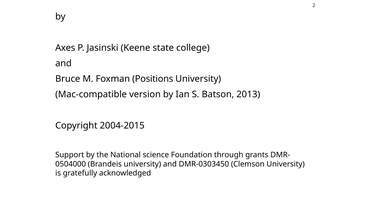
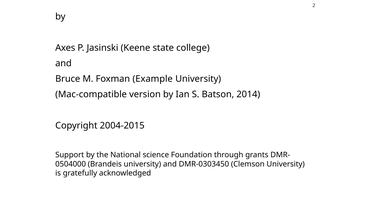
Positions: Positions -> Example (153, 79)
2013: 2013 -> 2014 (248, 94)
